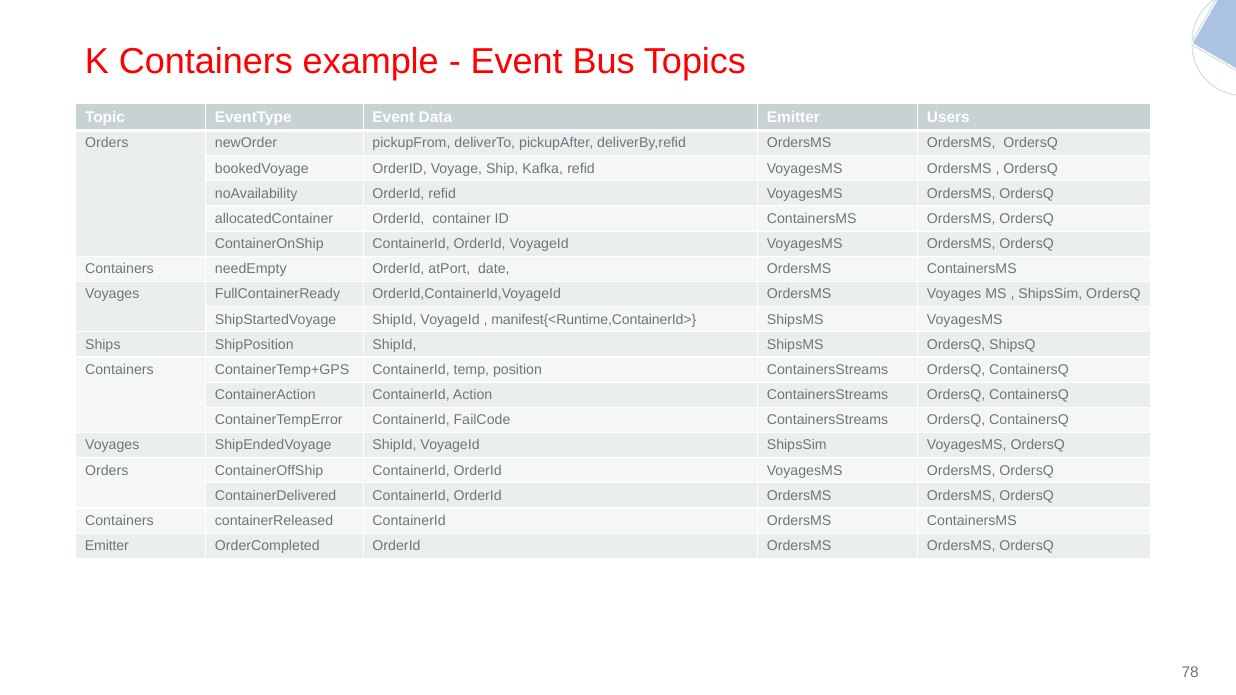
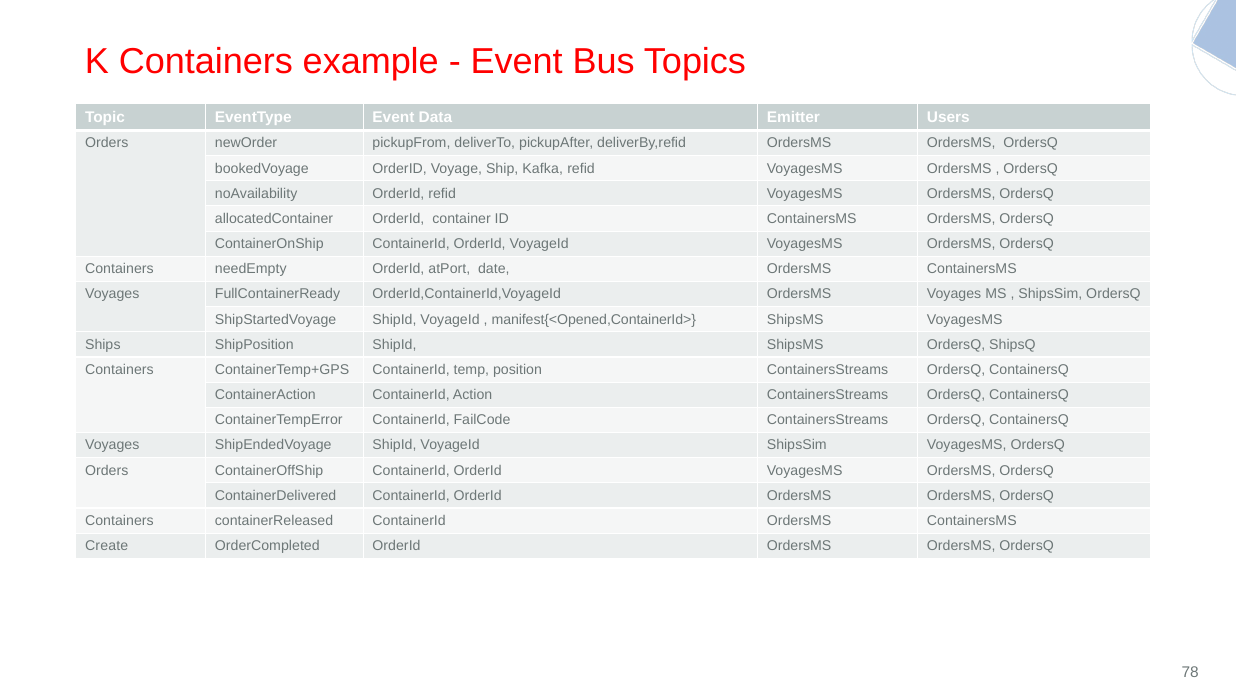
manifest{<Runtime,ContainerId>: manifest{<Runtime,ContainerId> -> manifest{<Opened,ContainerId> (594, 320)
Emitter: Emitter -> Create (107, 546)
